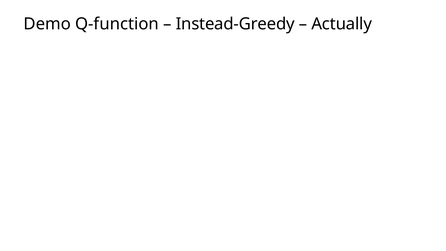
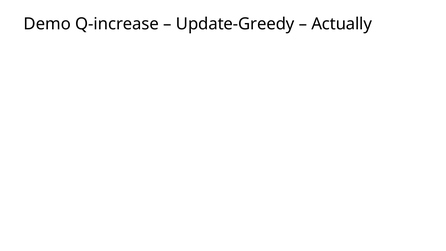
Q-function: Q-function -> Q-increase (117, 24)
Instead-Greedy: Instead-Greedy -> Update-Greedy (235, 24)
